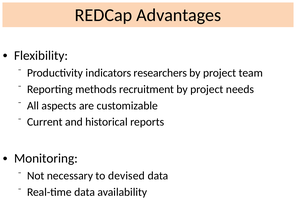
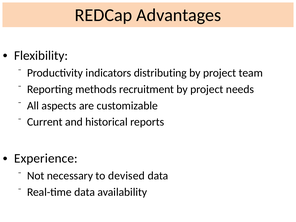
researchers: researchers -> distributing (160, 73)
Monitoring: Monitoring -> Experience (46, 158)
